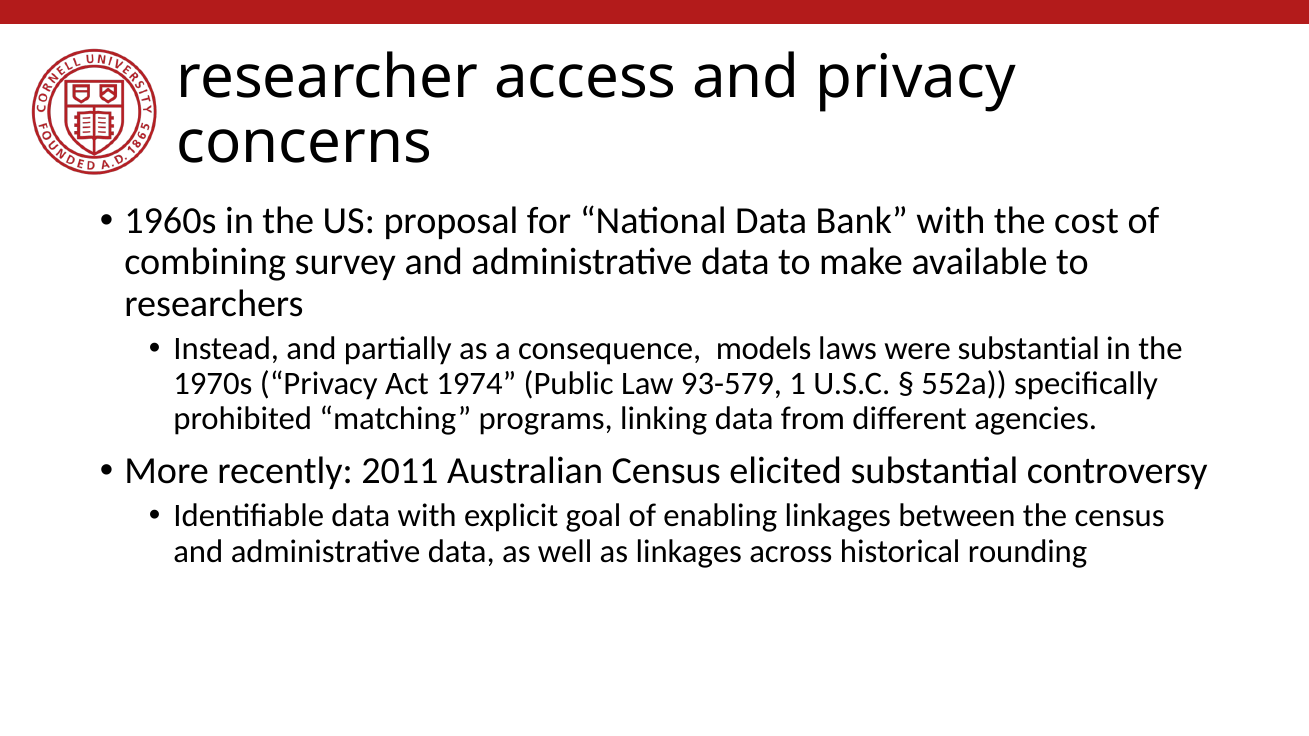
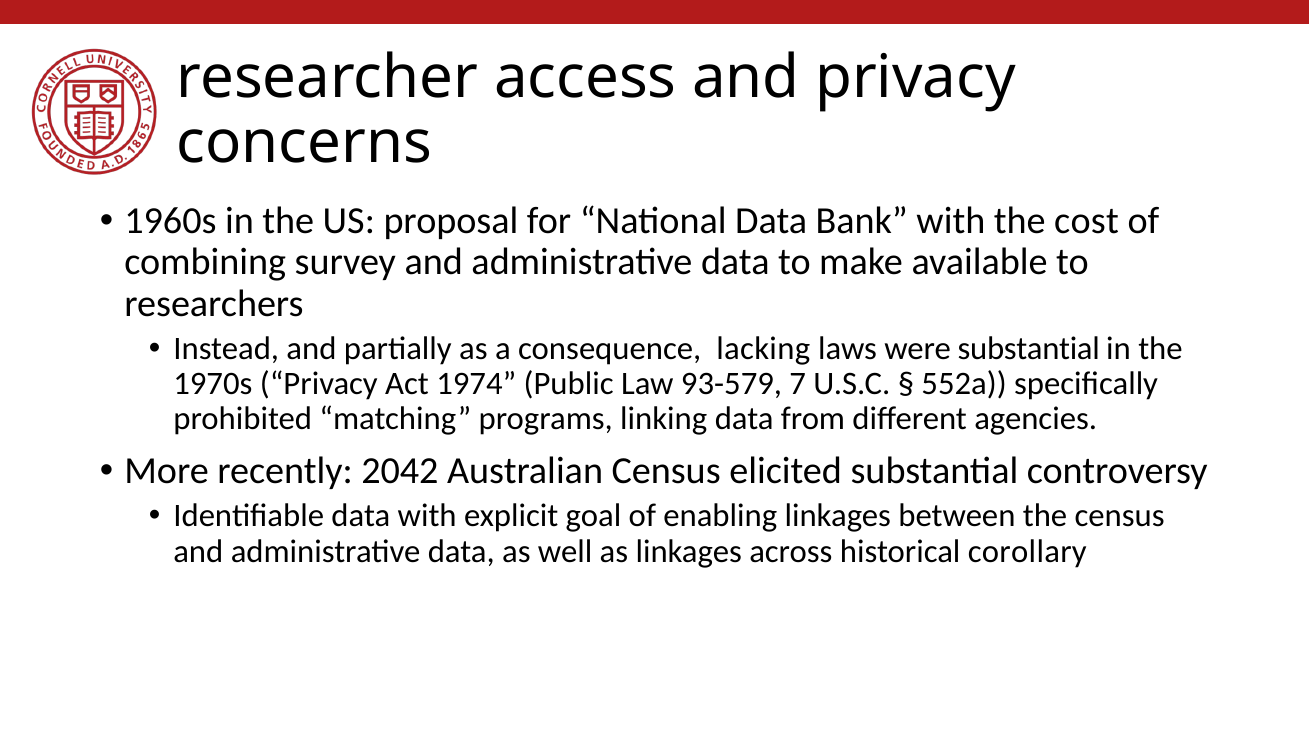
models: models -> lacking (763, 349)
1: 1 -> 7 (798, 384)
2011: 2011 -> 2042 (400, 471)
rounding: rounding -> corollary (1027, 552)
